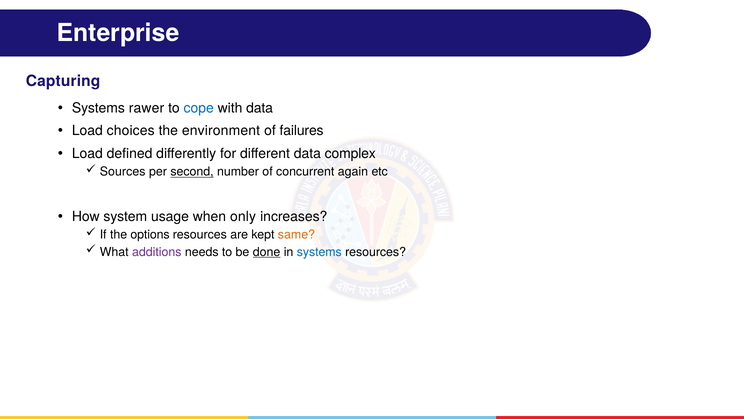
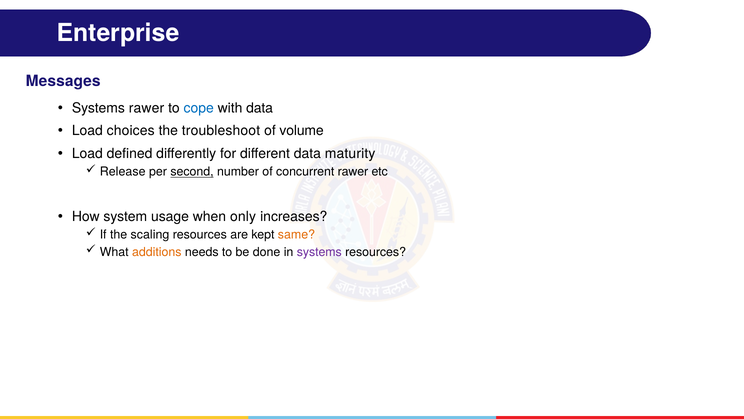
Capturing: Capturing -> Messages (63, 81)
environment: environment -> troubleshoot (221, 131)
failures: failures -> volume (302, 131)
complex: complex -> maturity (350, 154)
Sources: Sources -> Release (123, 172)
concurrent again: again -> rawer (353, 172)
options: options -> scaling (150, 234)
additions colour: purple -> orange (157, 252)
done underline: present -> none (267, 252)
systems colour: blue -> purple (319, 252)
